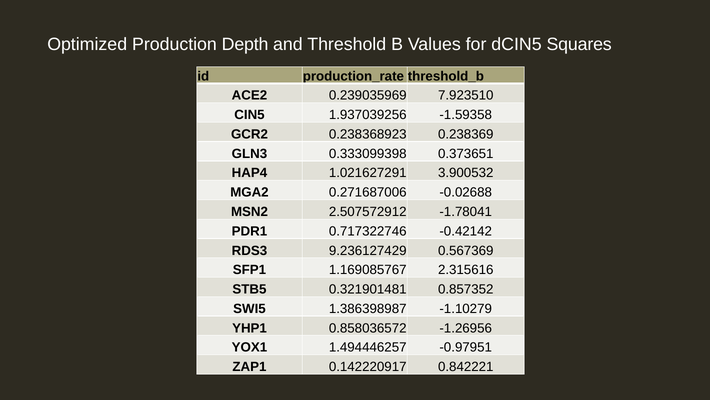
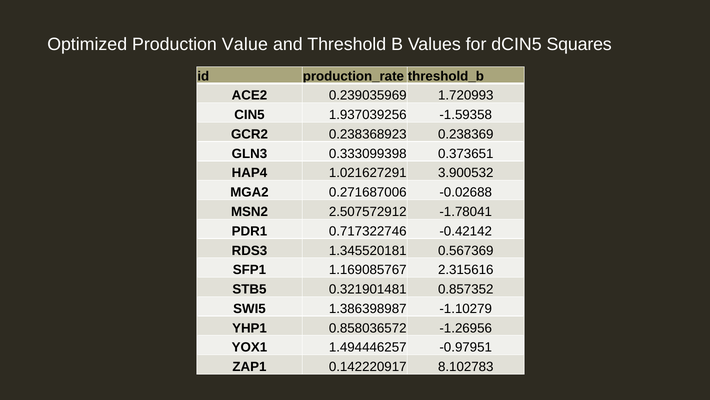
Depth: Depth -> Value (245, 44)
7.923510: 7.923510 -> 1.720993 (466, 95)
9.236127429: 9.236127429 -> 1.345520181 (368, 250)
0.842221: 0.842221 -> 8.102783 (466, 366)
